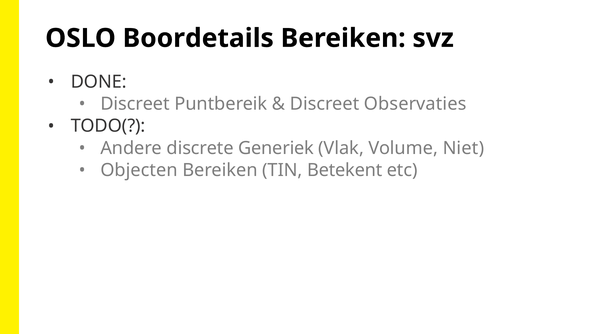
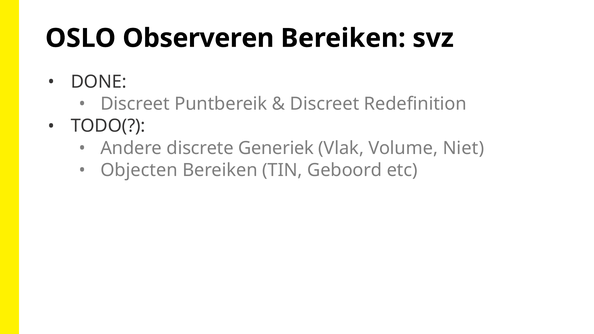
Boordetails: Boordetails -> Observeren (198, 38)
Observaties: Observaties -> Redefinition (415, 104)
Betekent: Betekent -> Geboord (345, 170)
